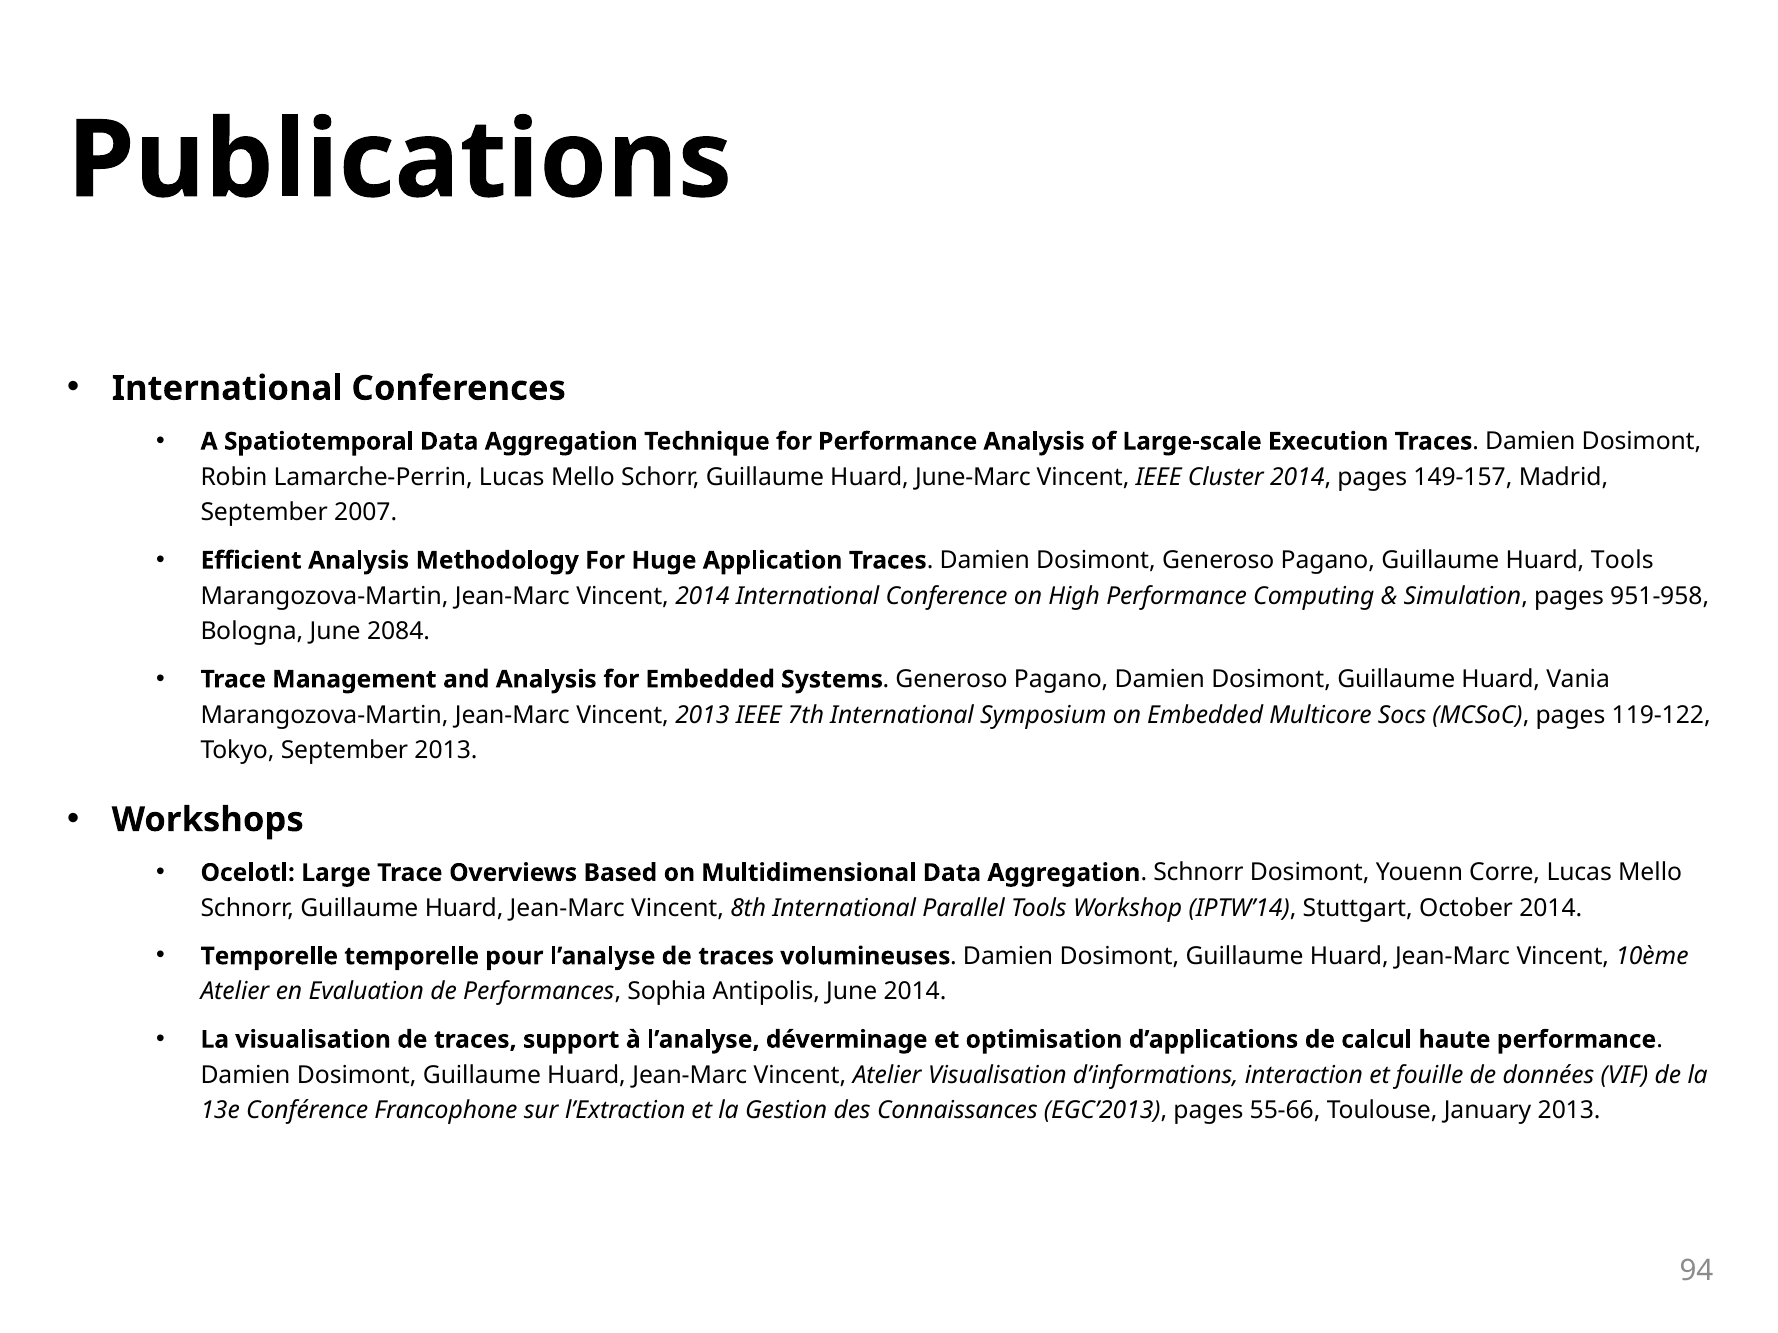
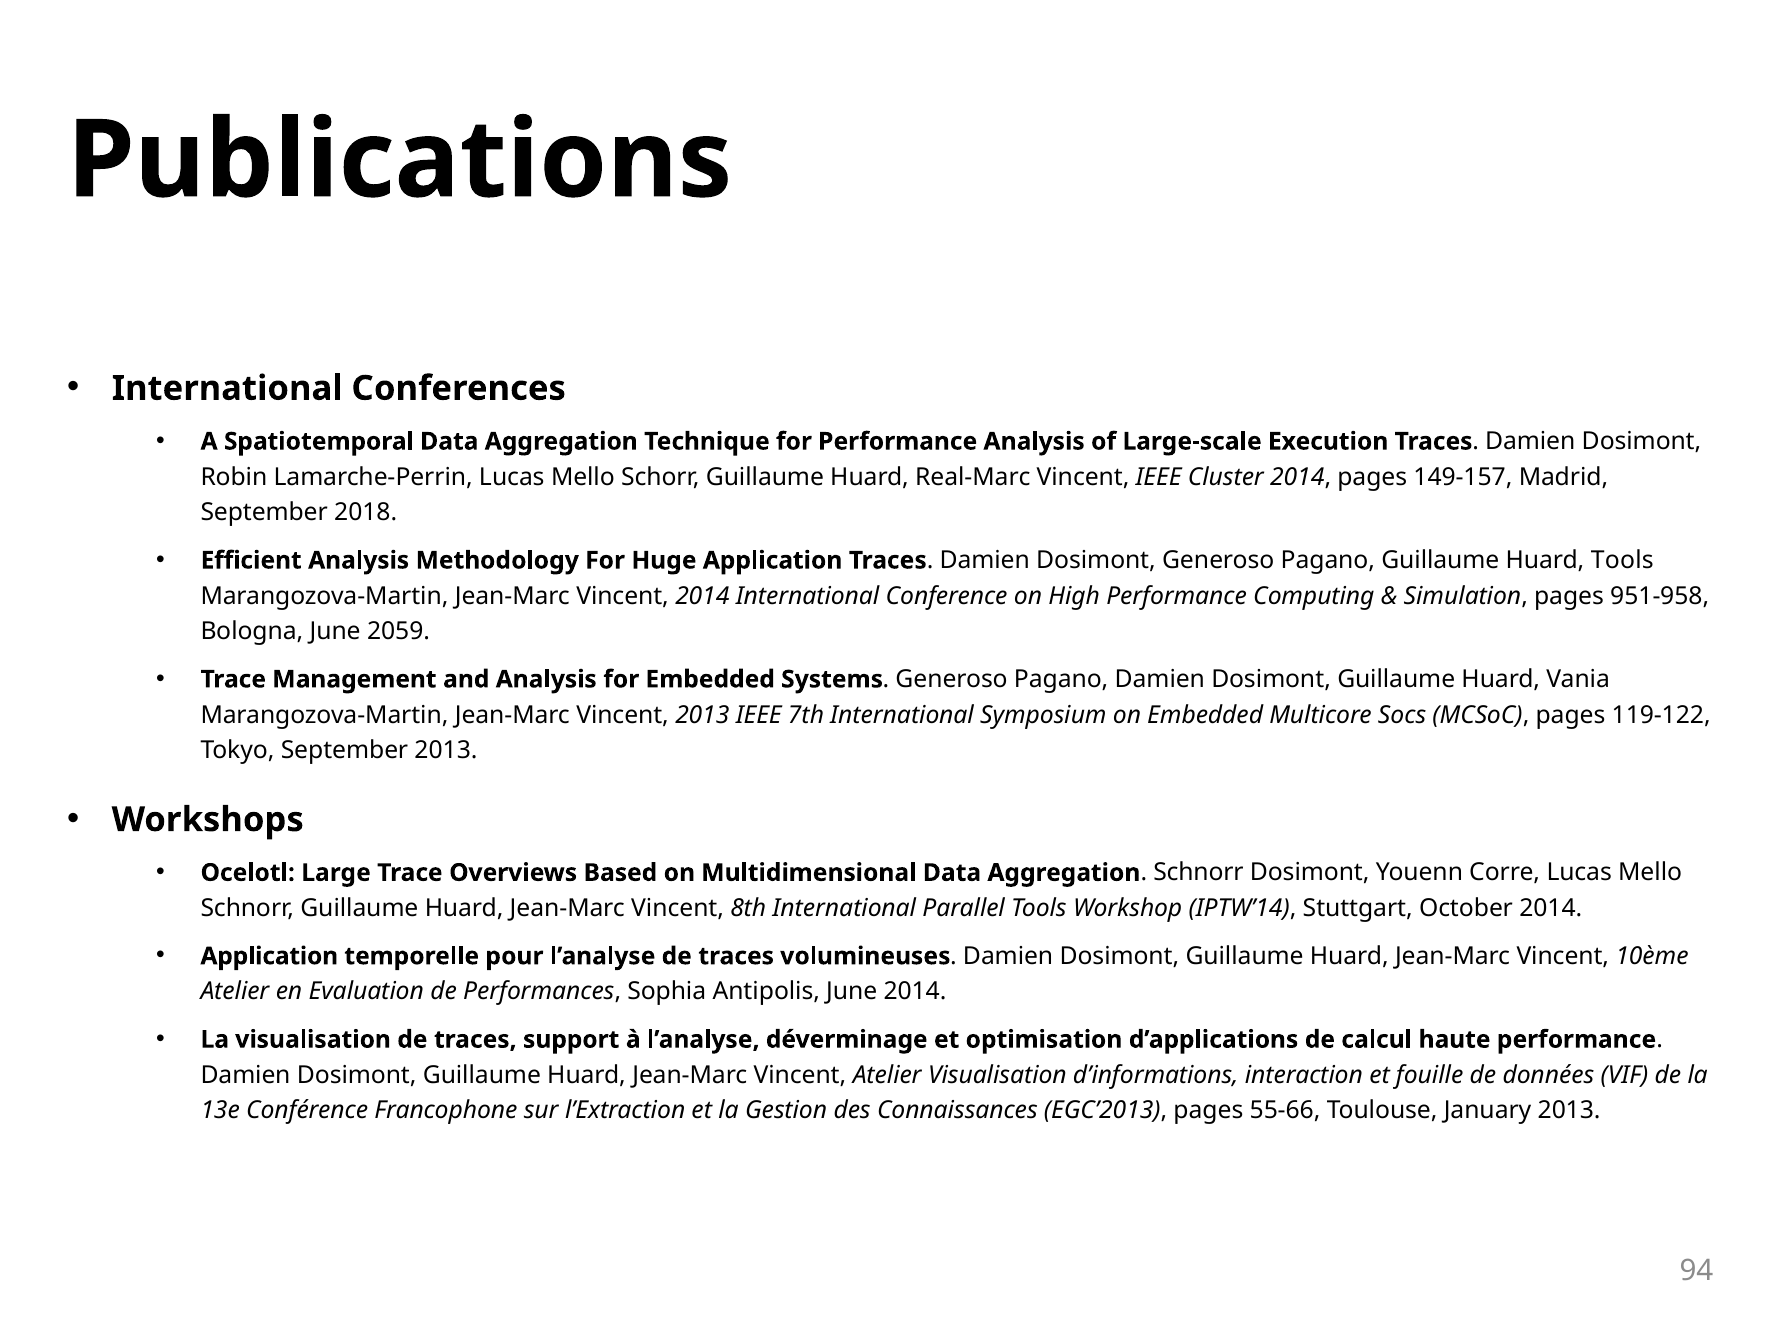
June-Marc: June-Marc -> Real-Marc (973, 477)
2007: 2007 -> 2018 (366, 513)
2084: 2084 -> 2059 (399, 632)
Temporelle: Temporelle -> Application (269, 957)
